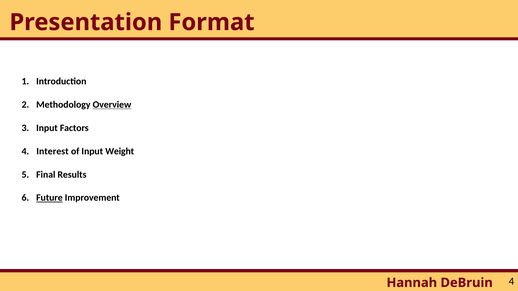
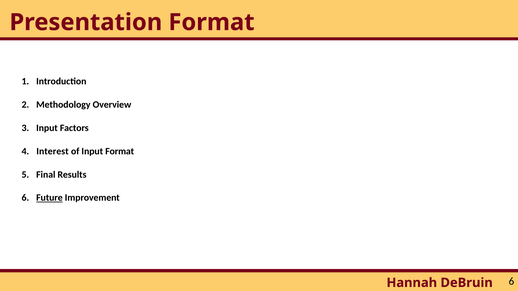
Overview underline: present -> none (112, 105)
Input Weight: Weight -> Format (120, 151)
4: 4 -> 6 (511, 282)
